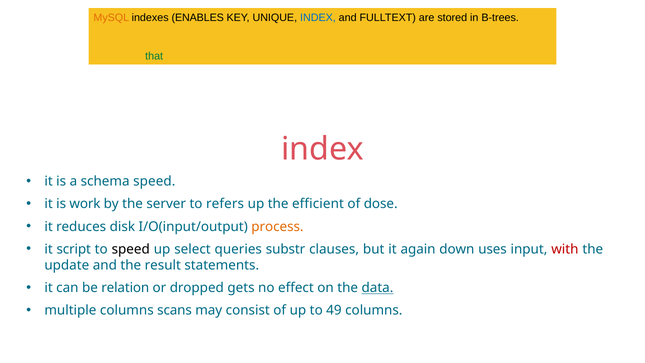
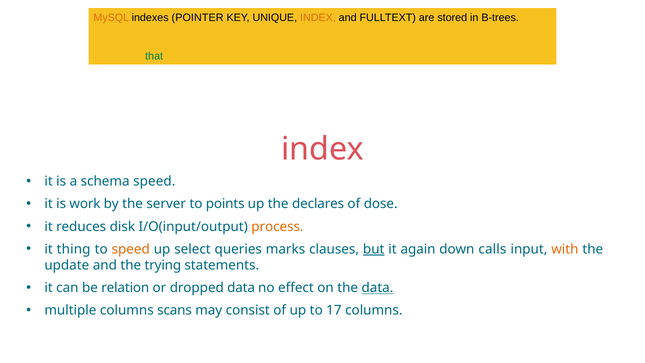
ENABLES: ENABLES -> POINTER (198, 18)
INDEX colour: blue -> orange (318, 18)
refers: refers -> points (225, 204)
efficient: efficient -> declares (318, 204)
script: script -> thing (74, 249)
speed colour: black -> orange (131, 249)
substr: substr -> marks (286, 249)
but underline: none -> present (374, 249)
uses: uses -> calls (492, 249)
with colour: red -> orange (565, 249)
result: result -> trying (163, 265)
dropped gets: gets -> data (241, 288)
49: 49 -> 17 (334, 310)
